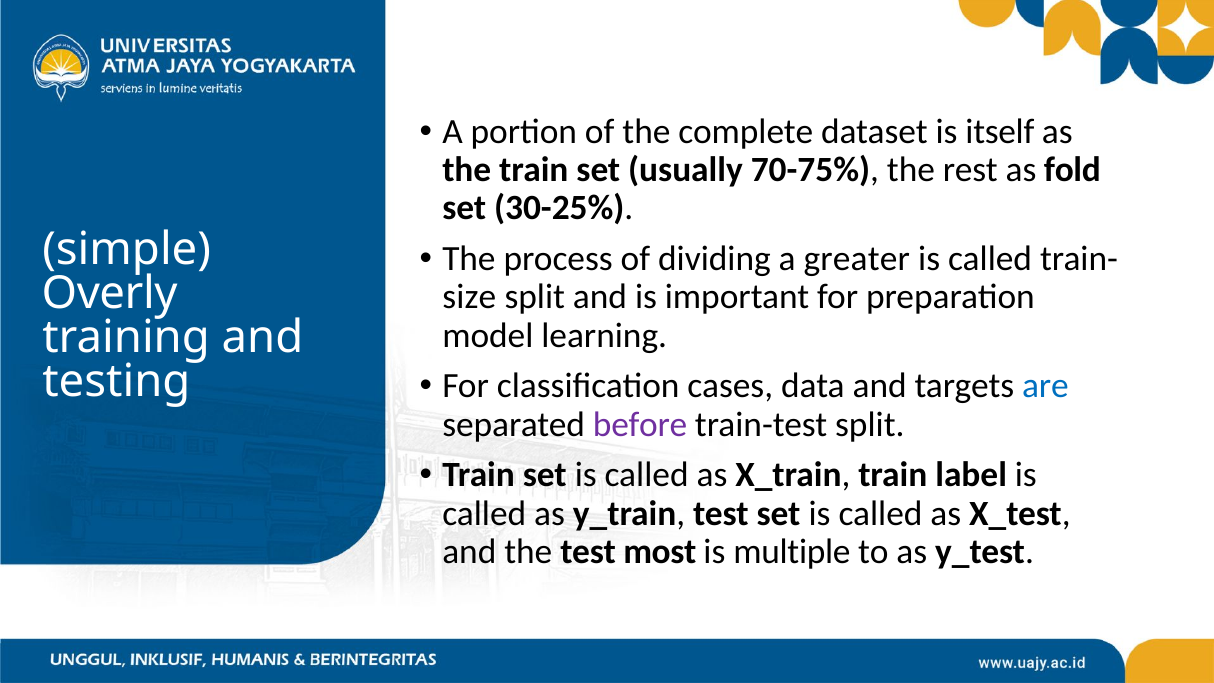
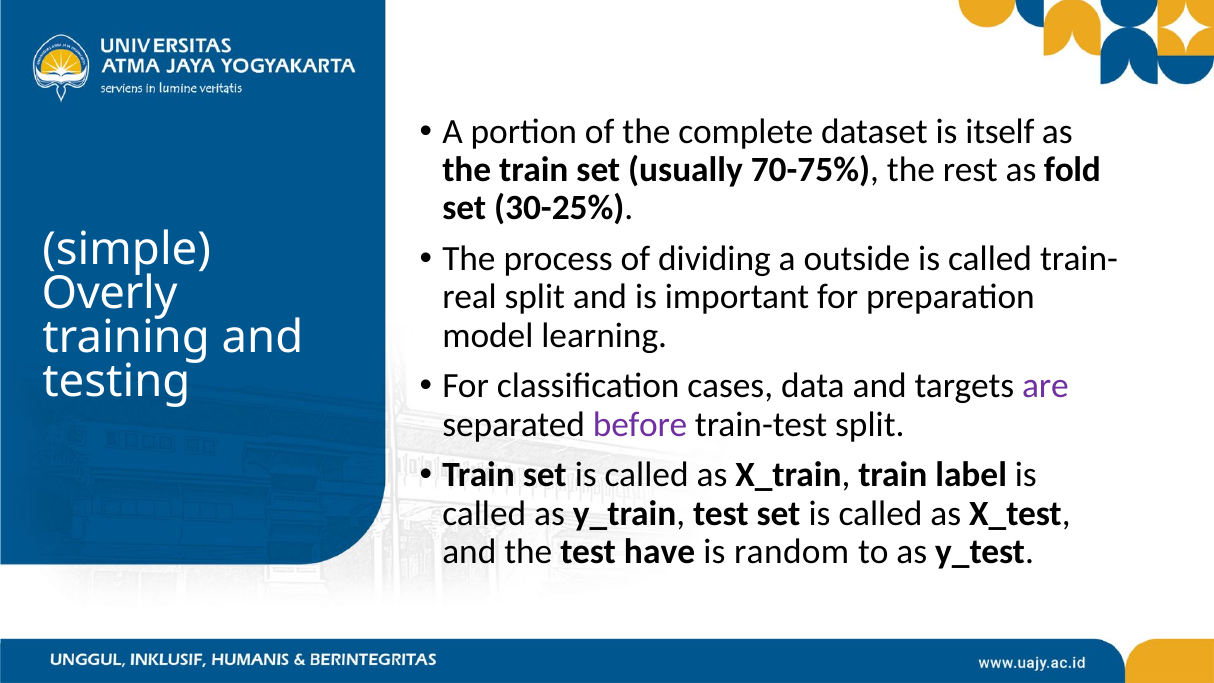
greater: greater -> outside (857, 259)
size: size -> real (469, 297)
are colour: blue -> purple (1045, 386)
most: most -> have (660, 552)
multiple: multiple -> random (792, 552)
